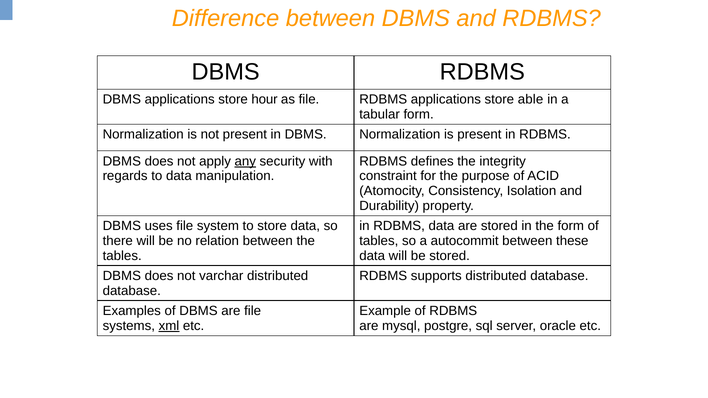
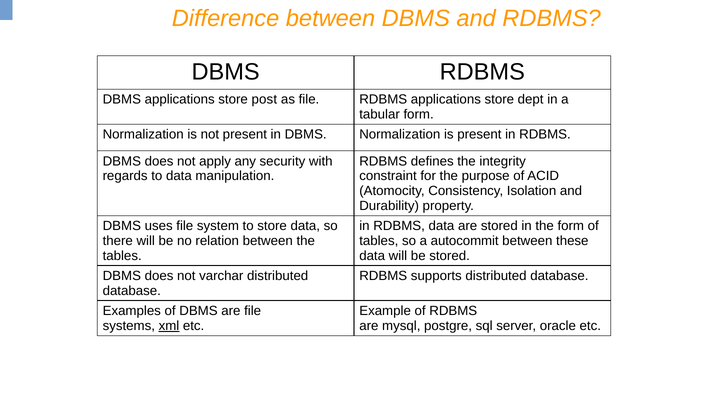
hour: hour -> post (264, 100)
able: able -> dept (531, 100)
any underline: present -> none (245, 161)
